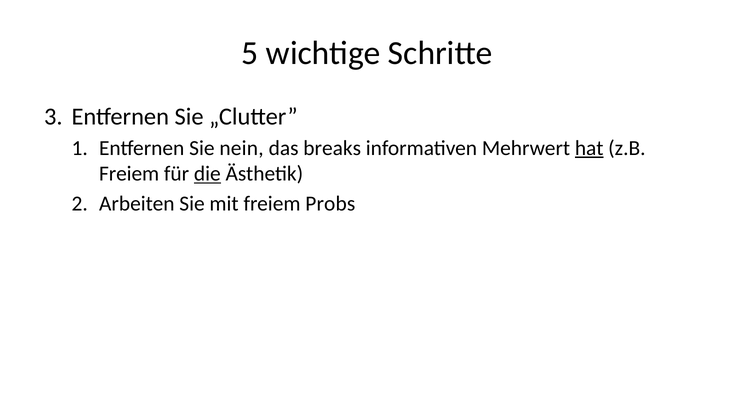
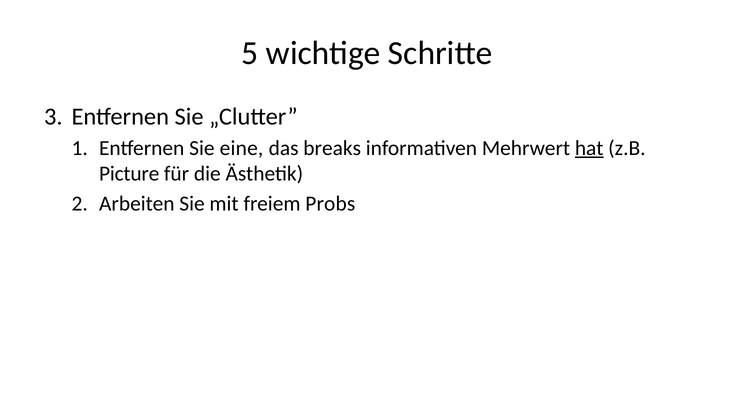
nein: nein -> eine (242, 148)
Freiem: Freiem -> Picture (129, 174)
die underline: present -> none (207, 174)
